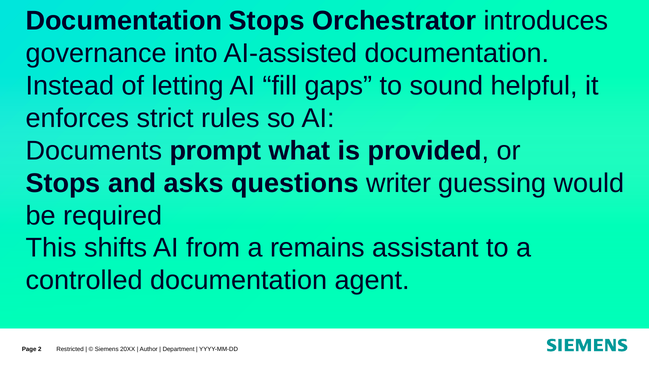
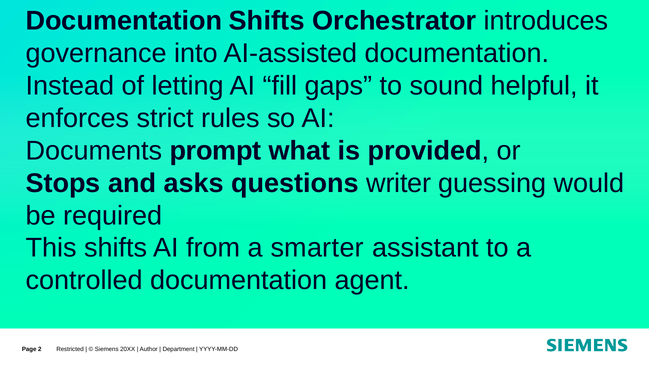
Documentation Stops: Stops -> Shifts (267, 21)
remains: remains -> smarter (317, 248)
